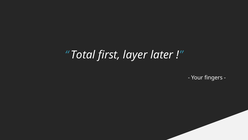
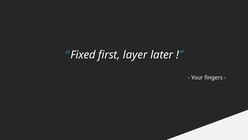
Total: Total -> Fixed (83, 55)
